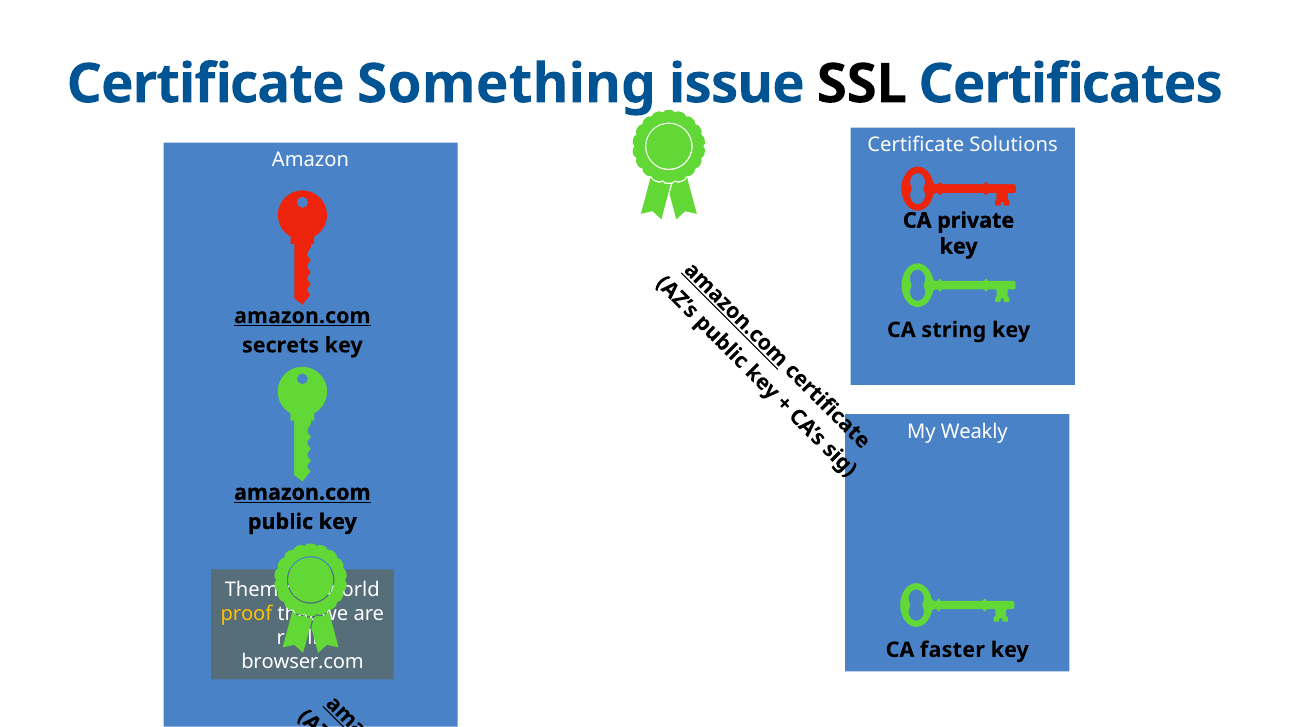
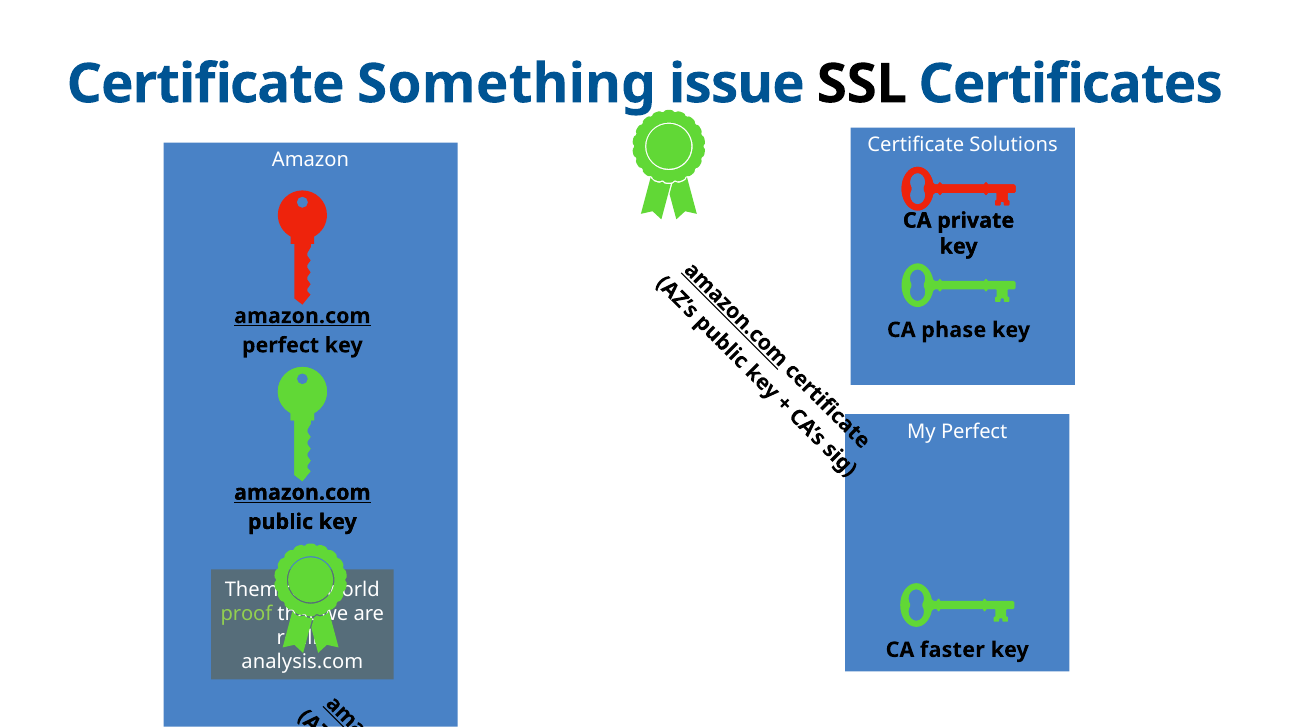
string: string -> phase (954, 330)
secrets: secrets -> perfect (281, 345)
My Weakly: Weakly -> Perfect (974, 431)
proof colour: yellow -> light green (246, 613)
browser.com: browser.com -> analysis.com (302, 662)
